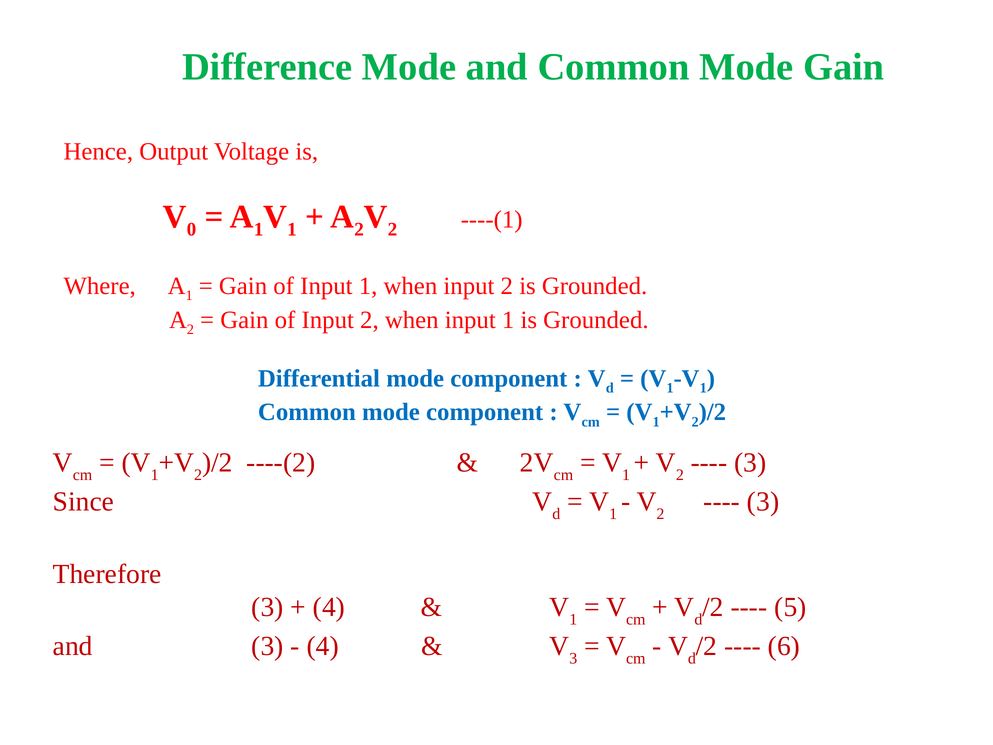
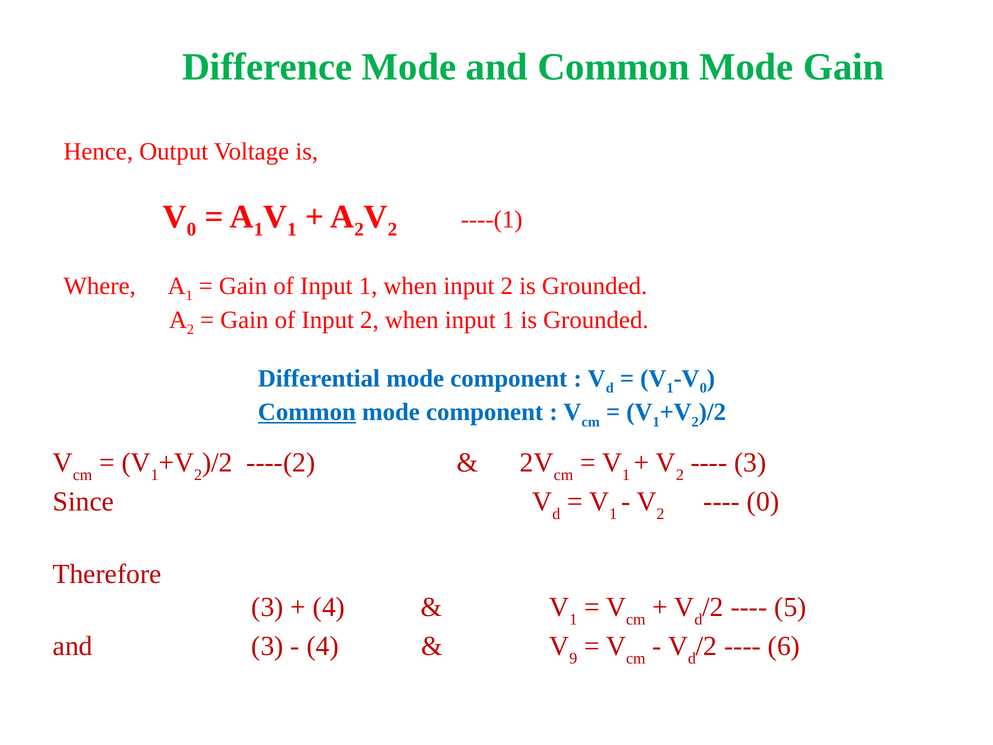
1: 1 -> 0 (703, 388)
Common underline: none -> present (307, 412)
3: 3 -> 0 (763, 502)
3: 3 -> 9 (573, 658)
